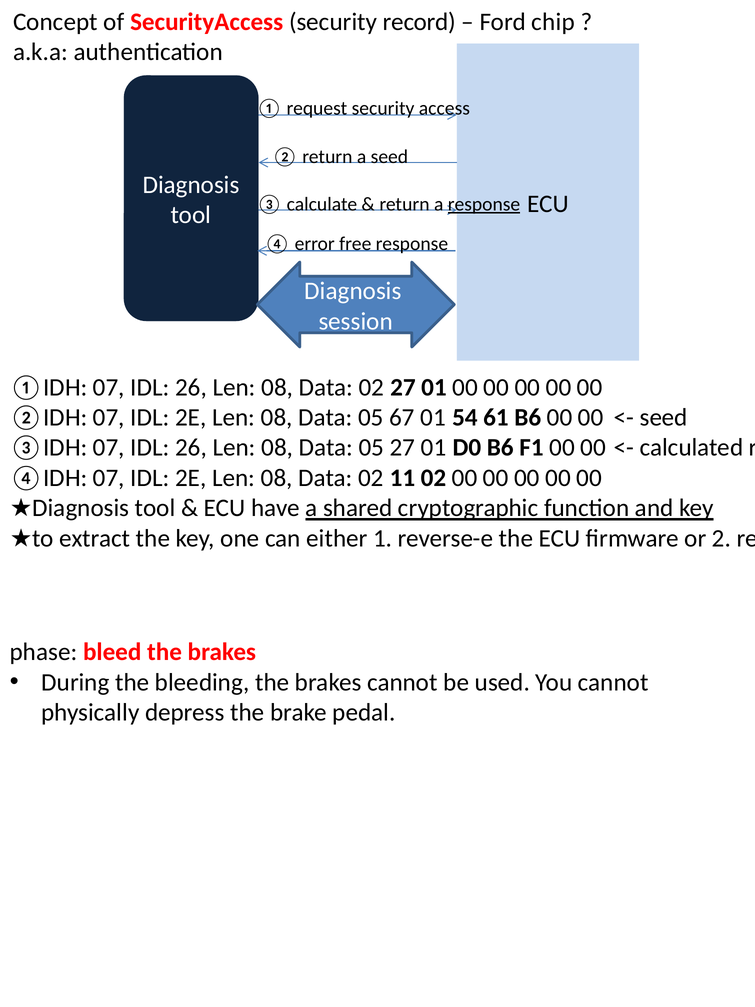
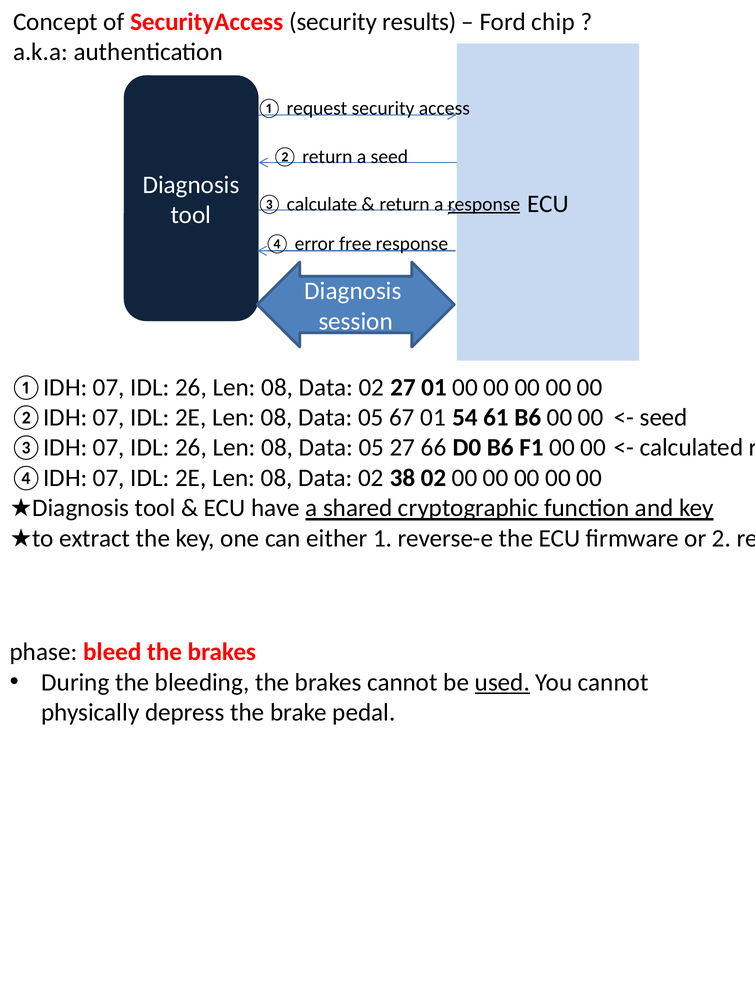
record: record -> results (419, 22)
05 27 01: 01 -> 66 (434, 448)
11: 11 -> 38 (402, 478)
used underline: none -> present (502, 682)
